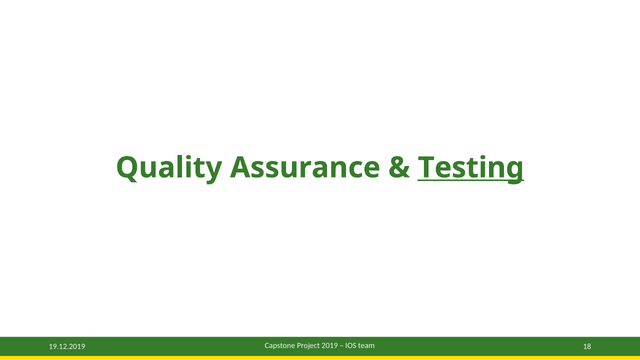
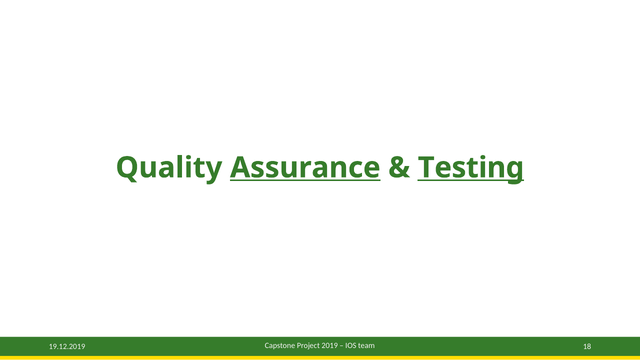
Assurance underline: none -> present (305, 168)
